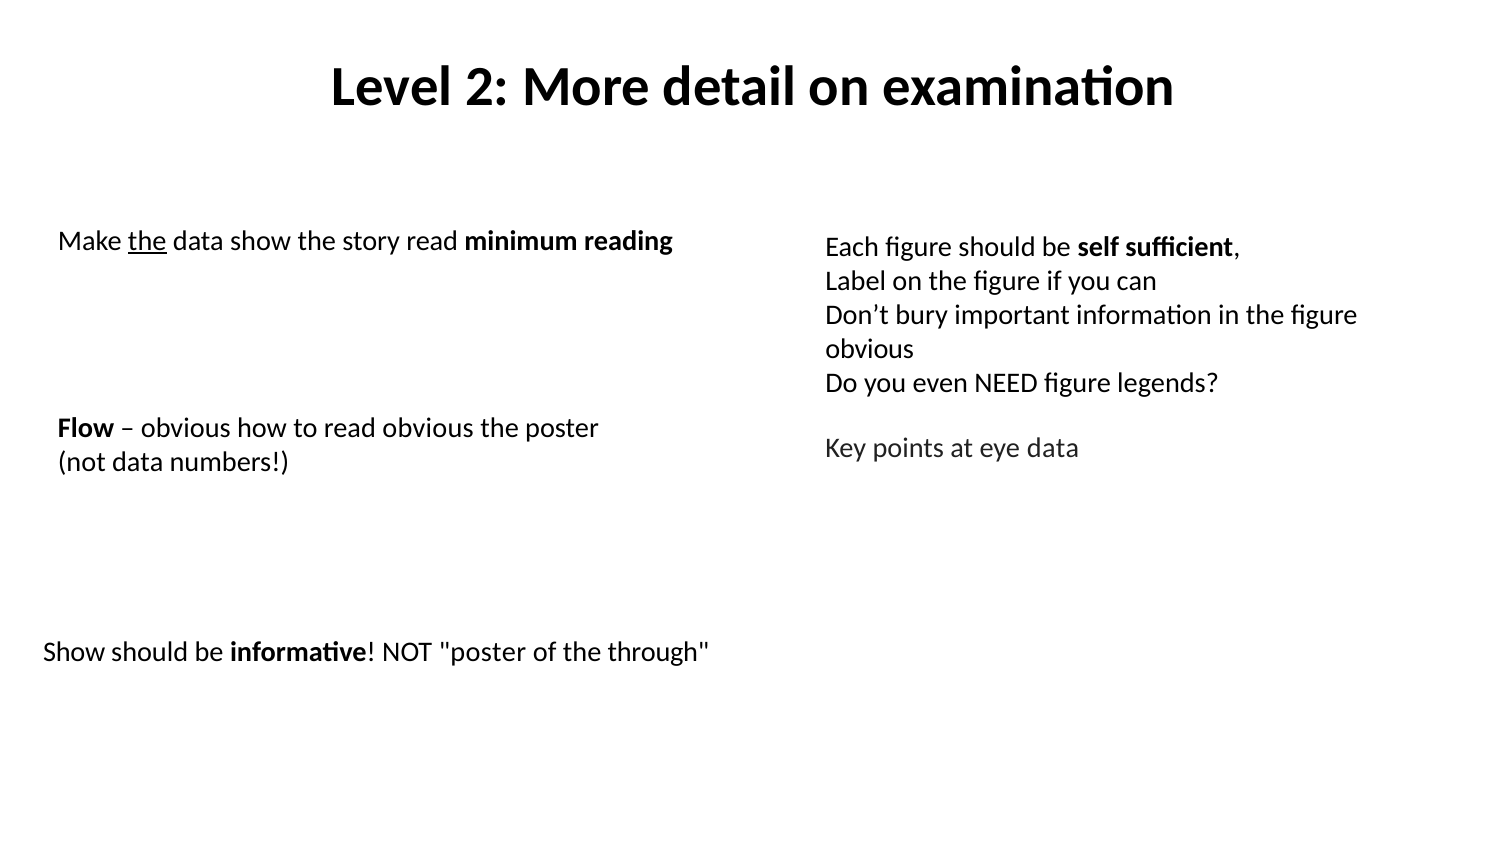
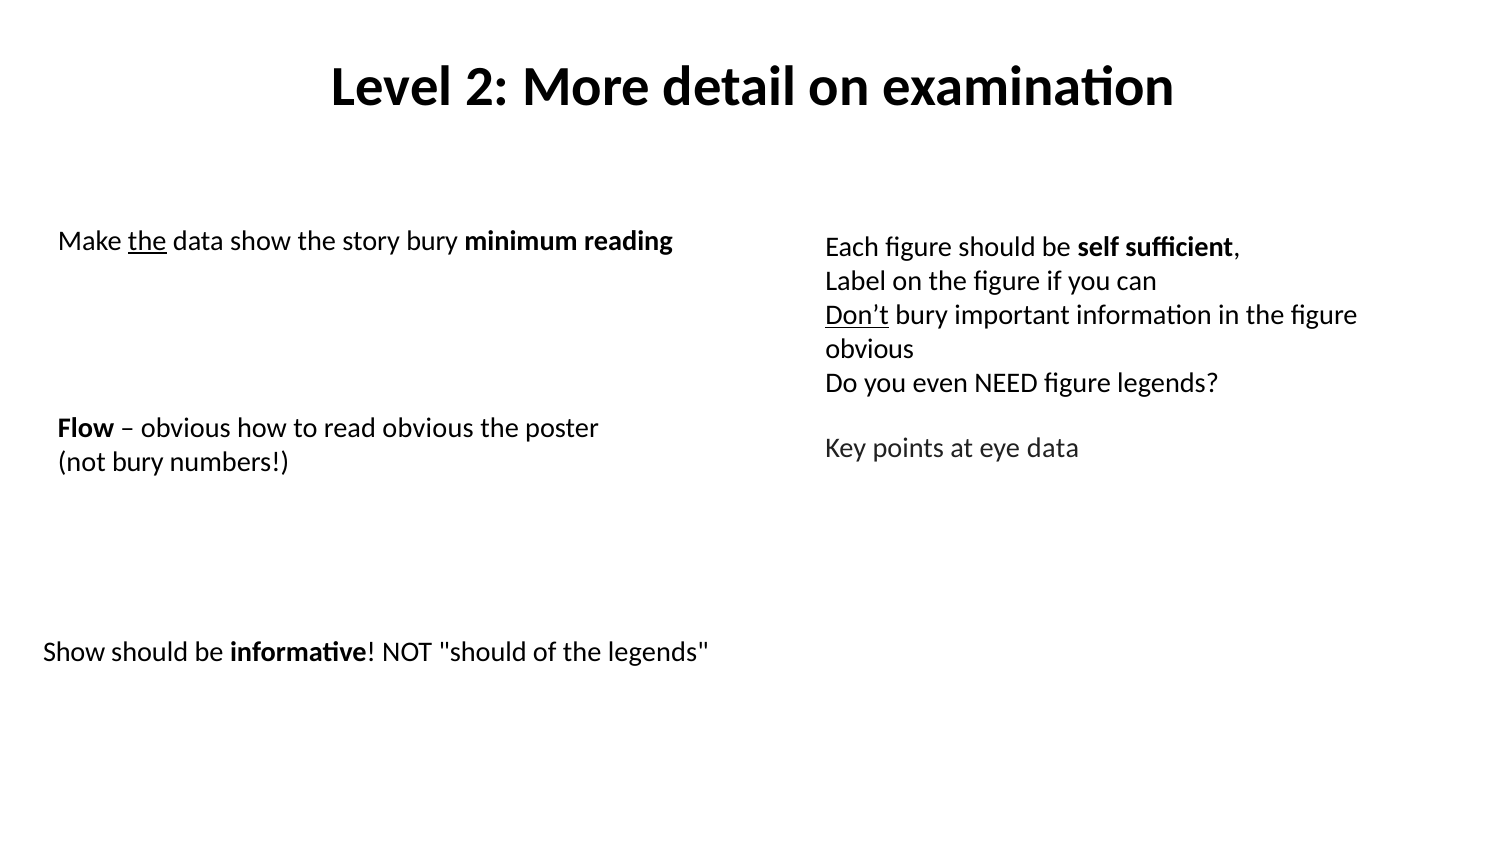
story read: read -> bury (432, 241)
Don’t underline: none -> present (857, 315)
not data: data -> bury (138, 463)
NOT poster: poster -> should (483, 653)
the through: through -> legends (658, 653)
